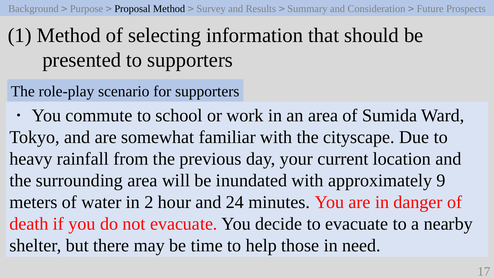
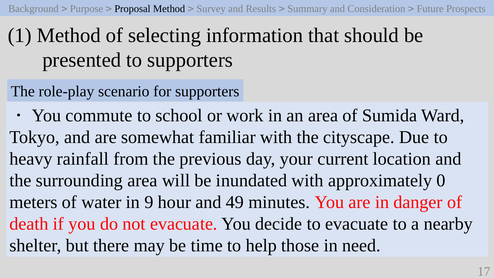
9: 9 -> 0 (441, 180)
2: 2 -> 9 (149, 202)
24: 24 -> 49 (235, 202)
